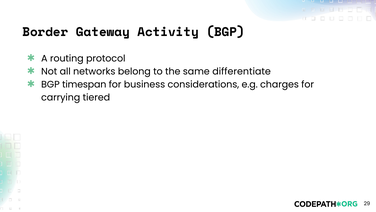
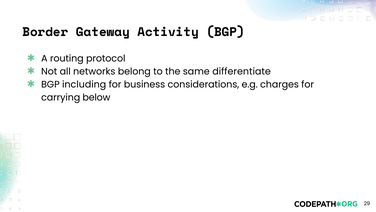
timespan: timespan -> including (84, 84)
tiered: tiered -> below (96, 97)
